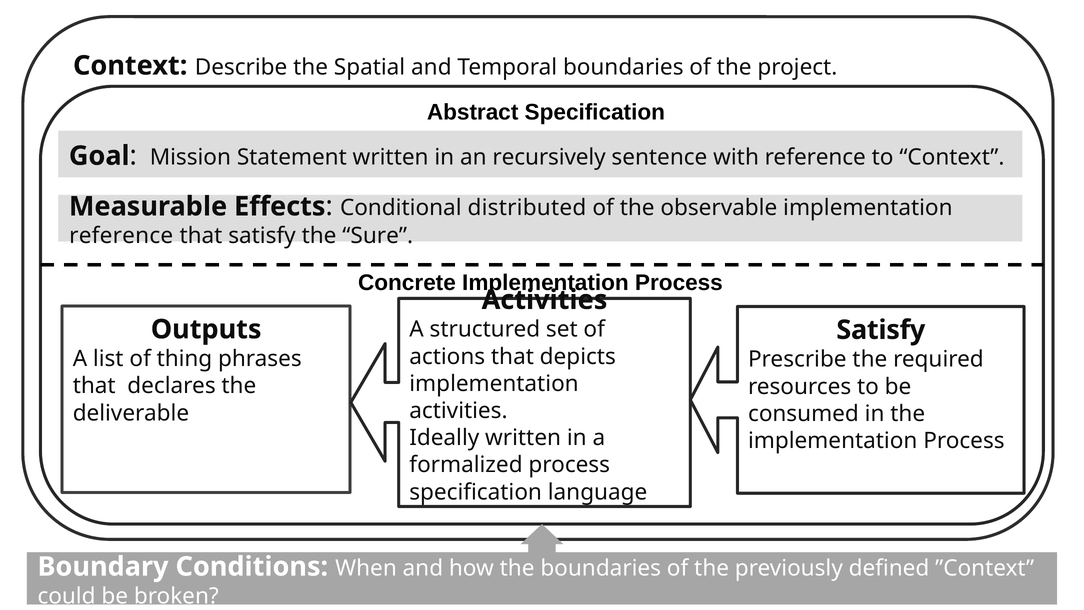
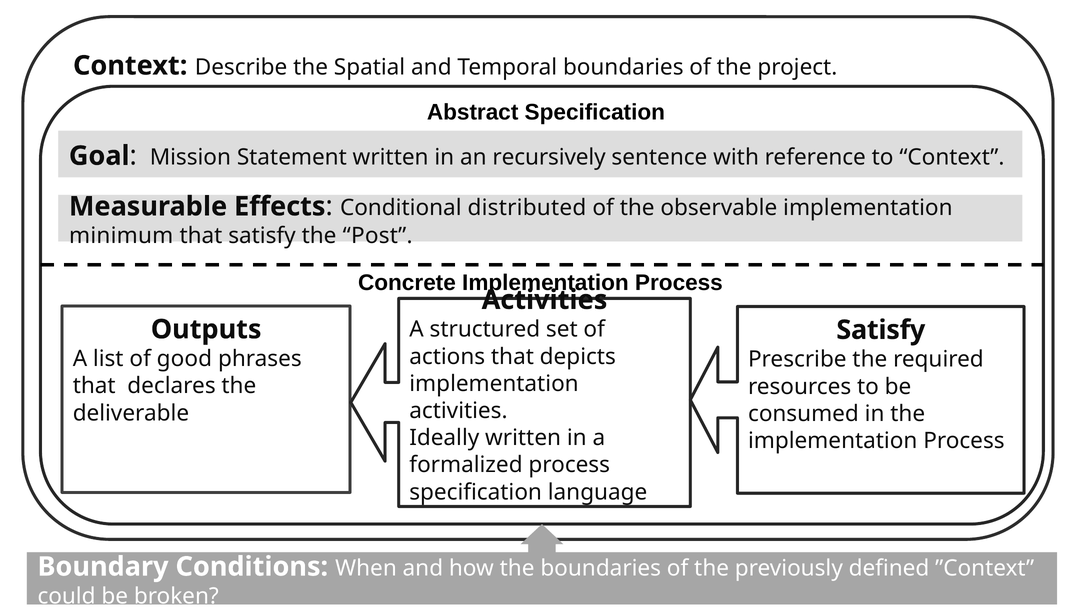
reference: reference -> minimum (121, 236)
Sure: Sure -> Post (378, 236)
thing: thing -> good (184, 359)
